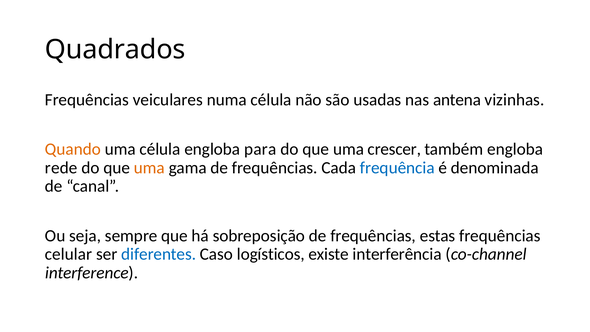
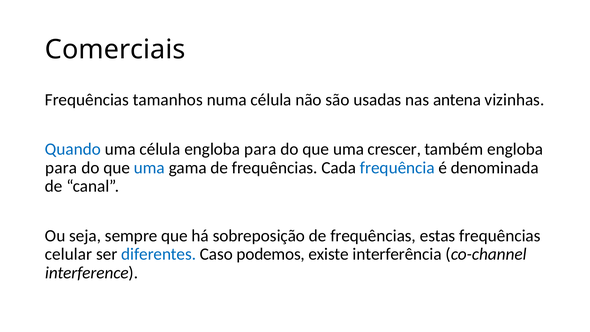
Quadrados: Quadrados -> Comerciais (115, 50)
veiculares: veiculares -> tamanhos (168, 100)
Quando colour: orange -> blue (73, 149)
rede: rede -> para (61, 168)
uma colour: orange -> blue (149, 168)
logísticos: logísticos -> podemos (271, 254)
